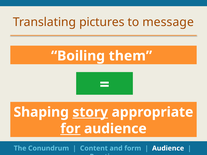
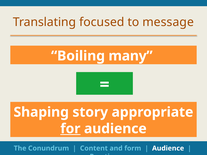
pictures: pictures -> focused (102, 22)
them: them -> many (131, 56)
story underline: present -> none (90, 112)
